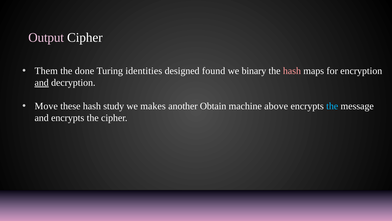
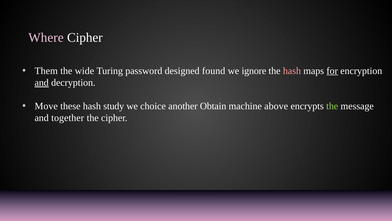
Output: Output -> Where (46, 37)
done: done -> wide (84, 71)
identities: identities -> password (144, 71)
binary: binary -> ignore (254, 71)
for underline: none -> present (332, 71)
makes: makes -> choice (153, 106)
the colour: light blue -> light green (332, 106)
and encrypts: encrypts -> together (68, 118)
